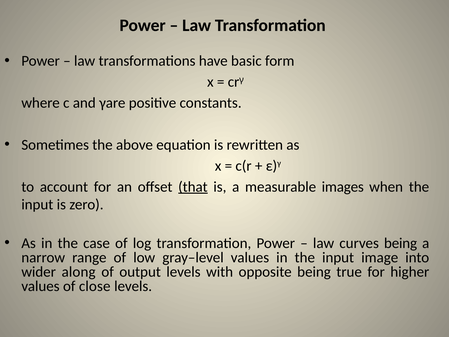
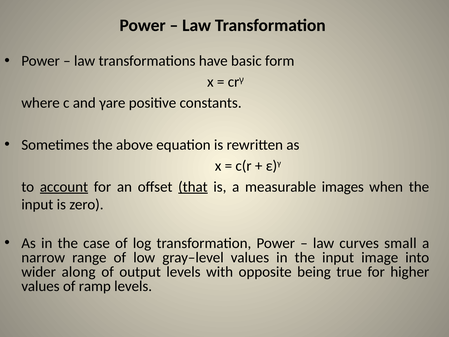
account underline: none -> present (64, 187)
curves being: being -> small (400, 243)
close: close -> ramp (95, 286)
